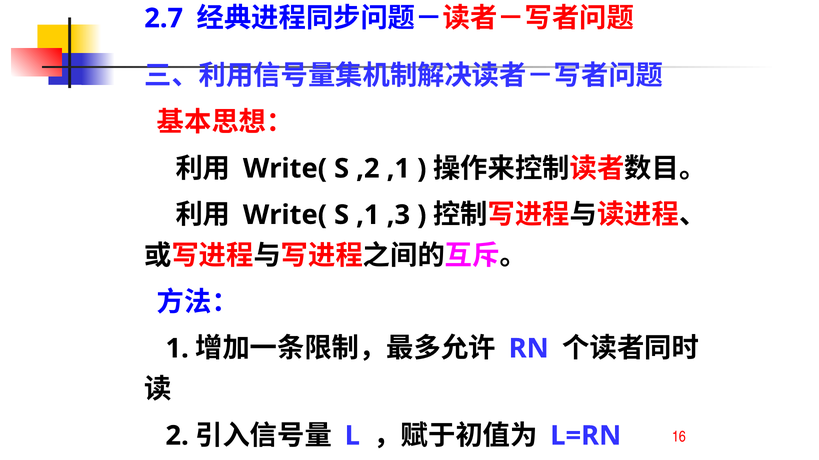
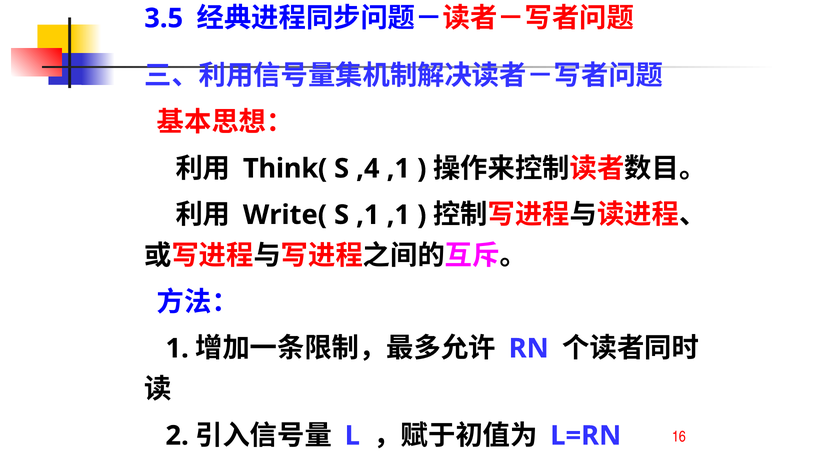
2.7: 2.7 -> 3.5 (164, 18)
Write(: Write( -> Think( (285, 169)
,2: ,2 -> ,4 (368, 169)
,1 ,3: ,3 -> ,1 (398, 215)
